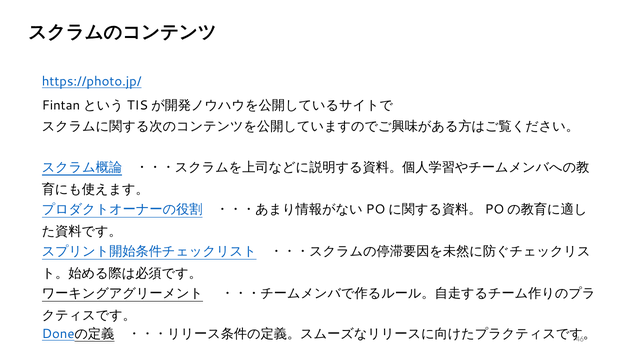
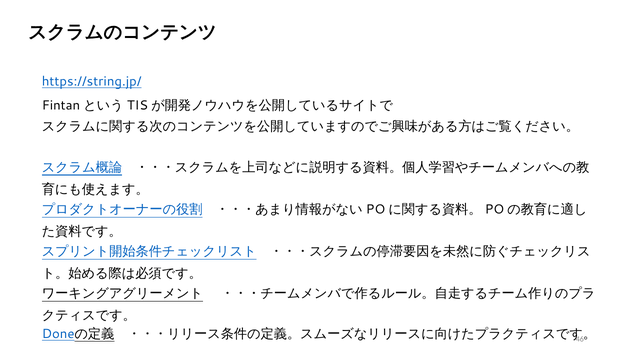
https://photo.jp/: https://photo.jp/ -> https://string.jp/ (92, 81)
